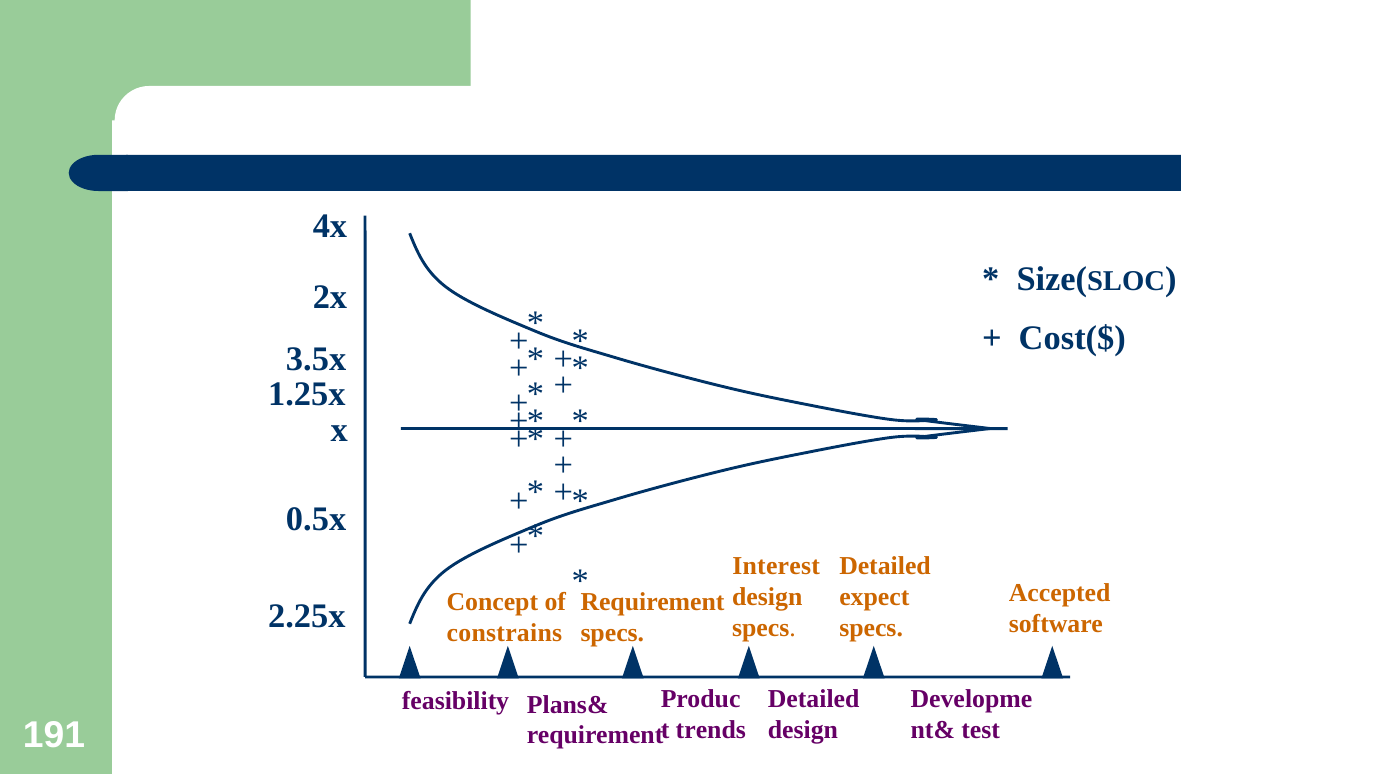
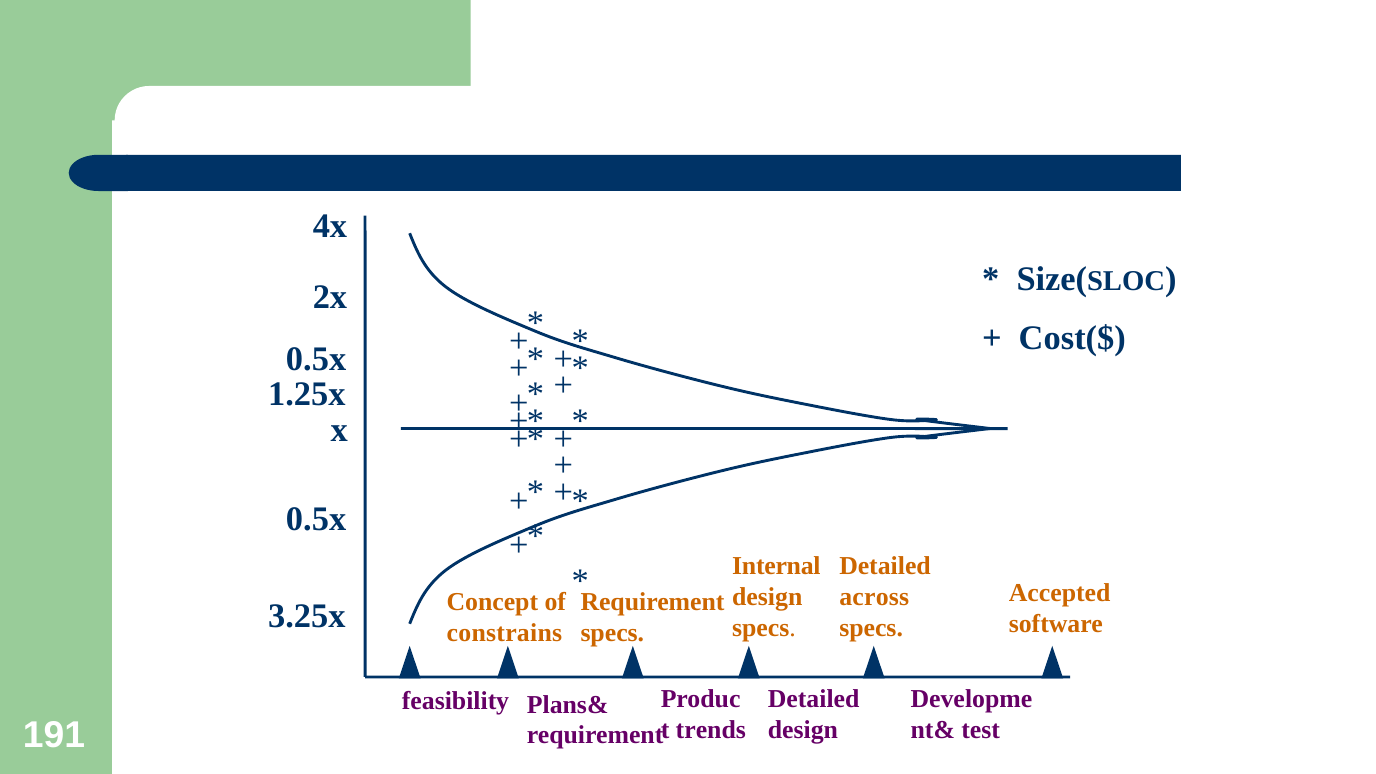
3.5x: 3.5x -> 0.5x (316, 359)
Interest: Interest -> Internal (776, 566)
expect: expect -> across (874, 597)
2.25x: 2.25x -> 3.25x (307, 616)
